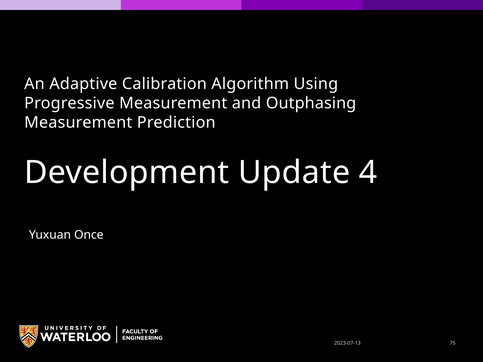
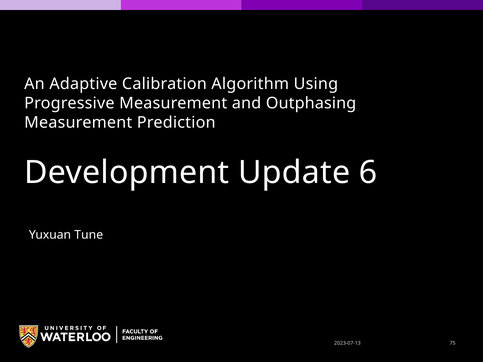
4: 4 -> 6 (368, 173)
Once: Once -> Tune (89, 235)
